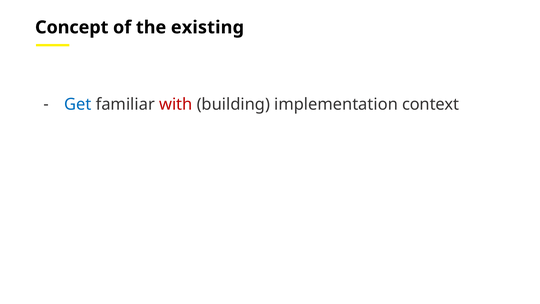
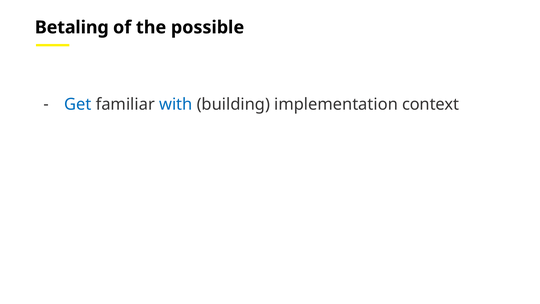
Concept: Concept -> Betaling (72, 27)
existing: existing -> possible (208, 27)
with colour: red -> blue (176, 104)
